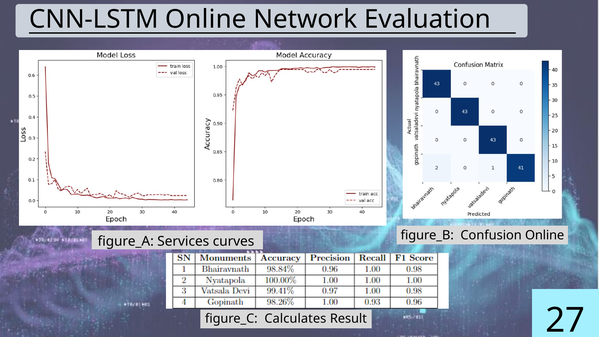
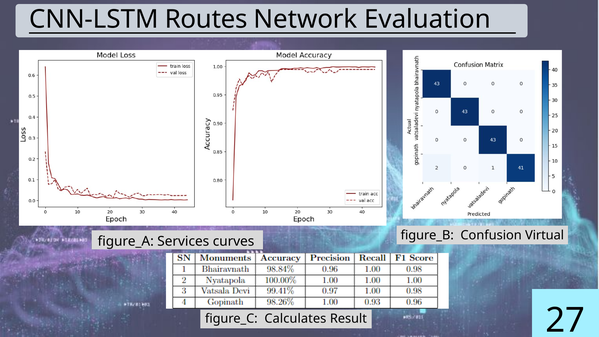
CNN-LSTM Online: Online -> Routes (206, 19)
Confusion Online: Online -> Virtual (545, 235)
